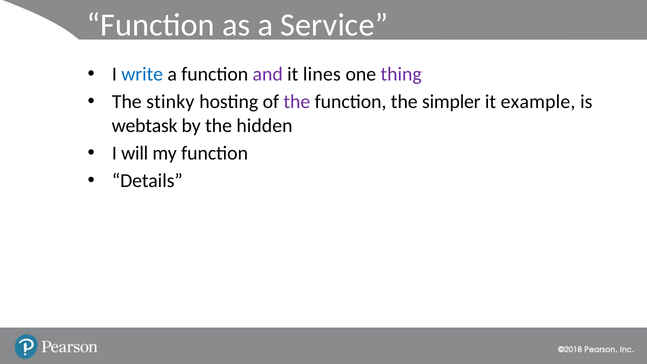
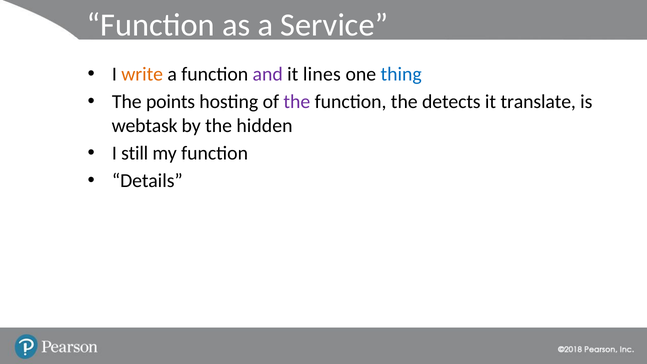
write colour: blue -> orange (142, 74)
thing colour: purple -> blue (401, 74)
stinky: stinky -> points (171, 102)
simpler: simpler -> detects (451, 102)
example: example -> translate (538, 102)
will: will -> still (135, 153)
